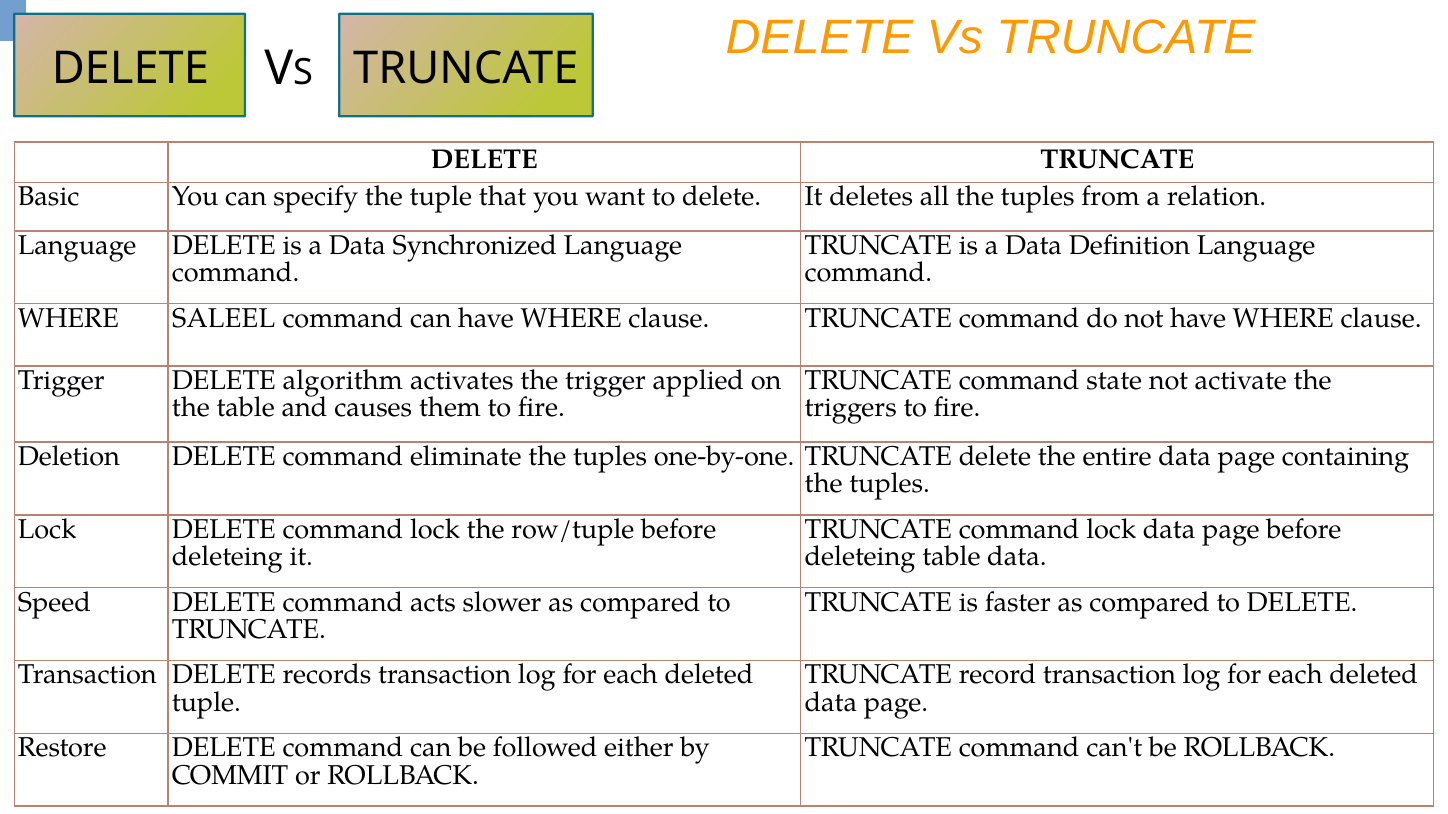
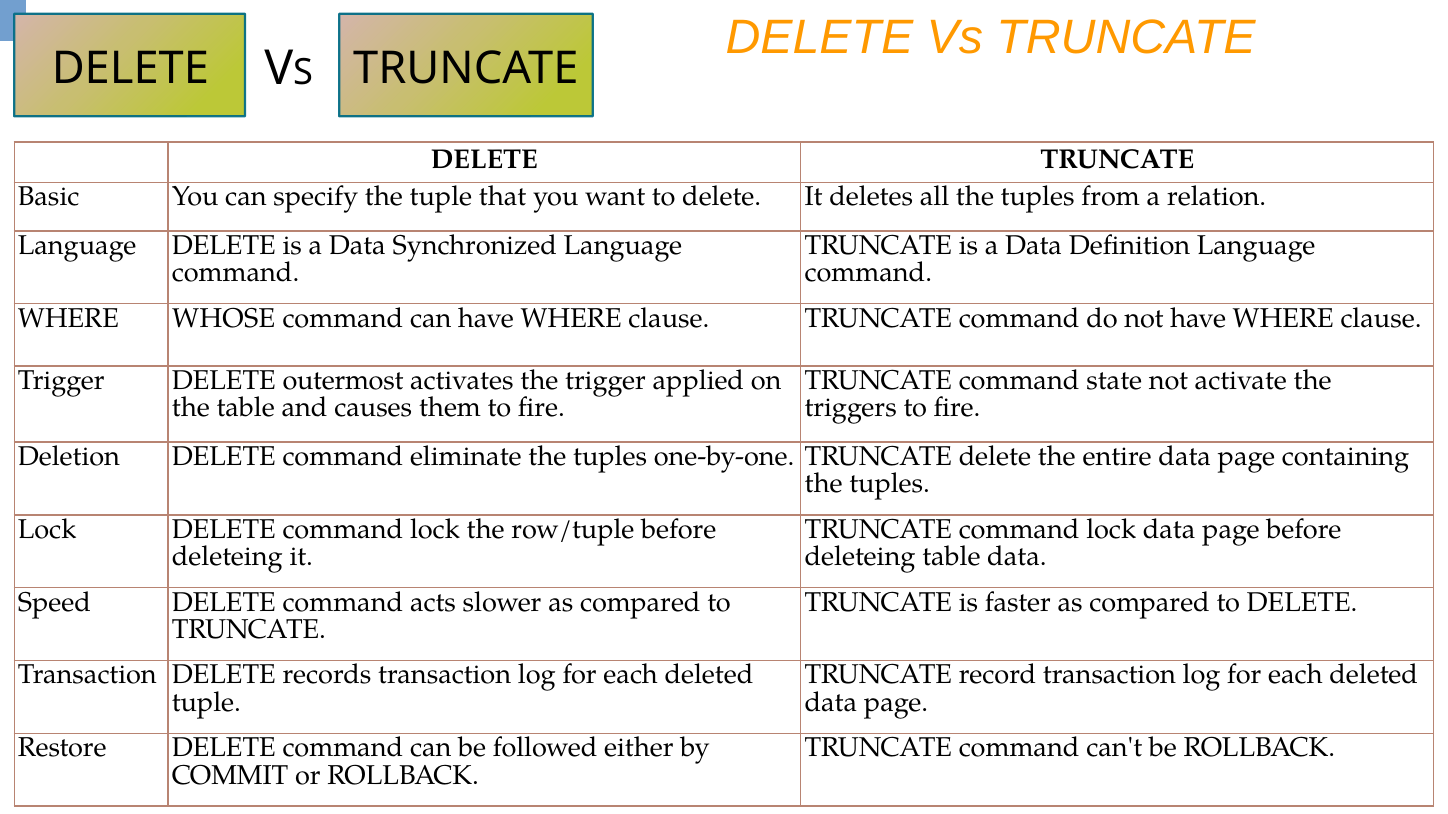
SALEEL: SALEEL -> WHOSE (224, 318)
algorithm: algorithm -> outermost (343, 381)
